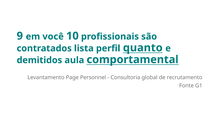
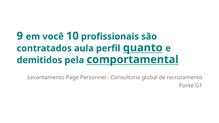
lista: lista -> aula (84, 48)
aula: aula -> pela (74, 60)
